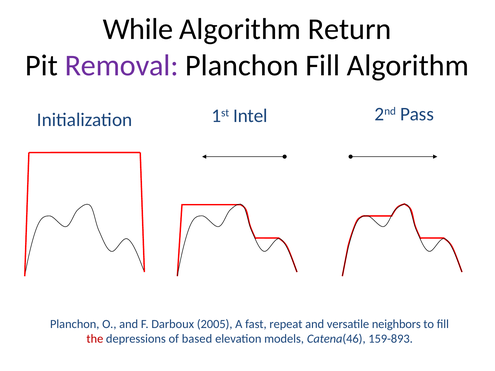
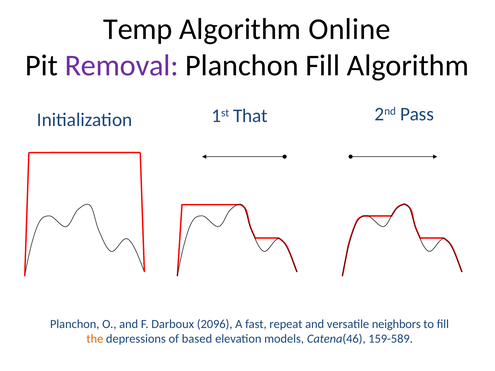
While: While -> Temp (138, 29)
Return: Return -> Online (349, 29)
Intel: Intel -> That (250, 116)
2005: 2005 -> 2096 (215, 324)
the colour: red -> orange (95, 339)
159-893: 159-893 -> 159-589 (391, 339)
